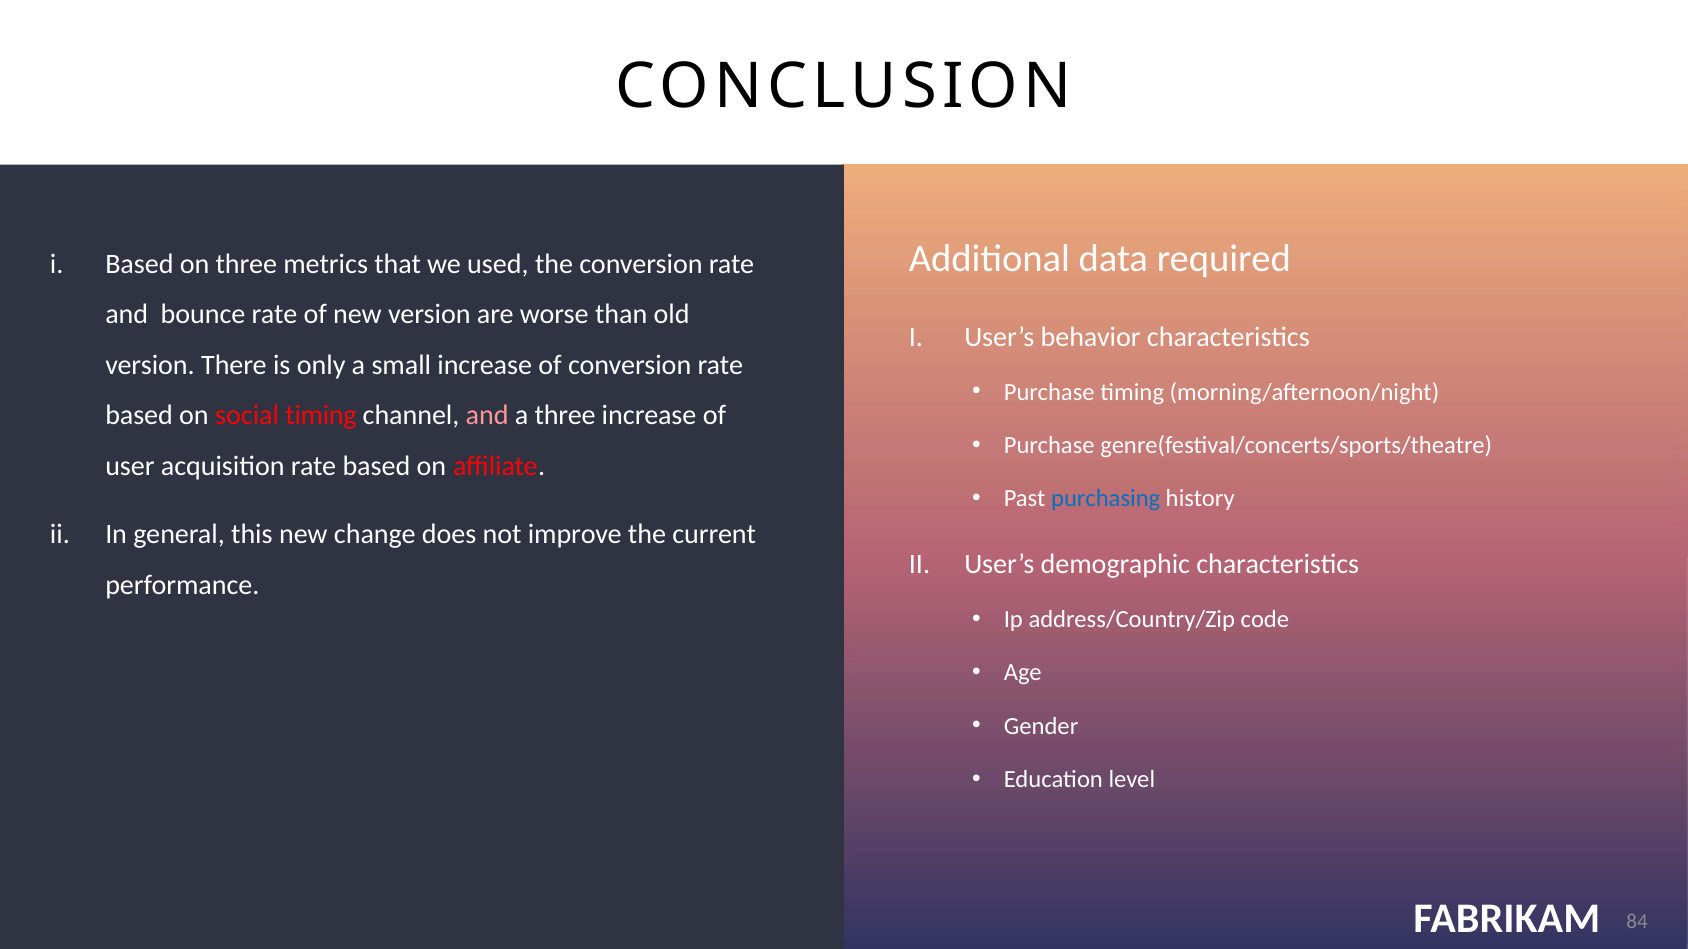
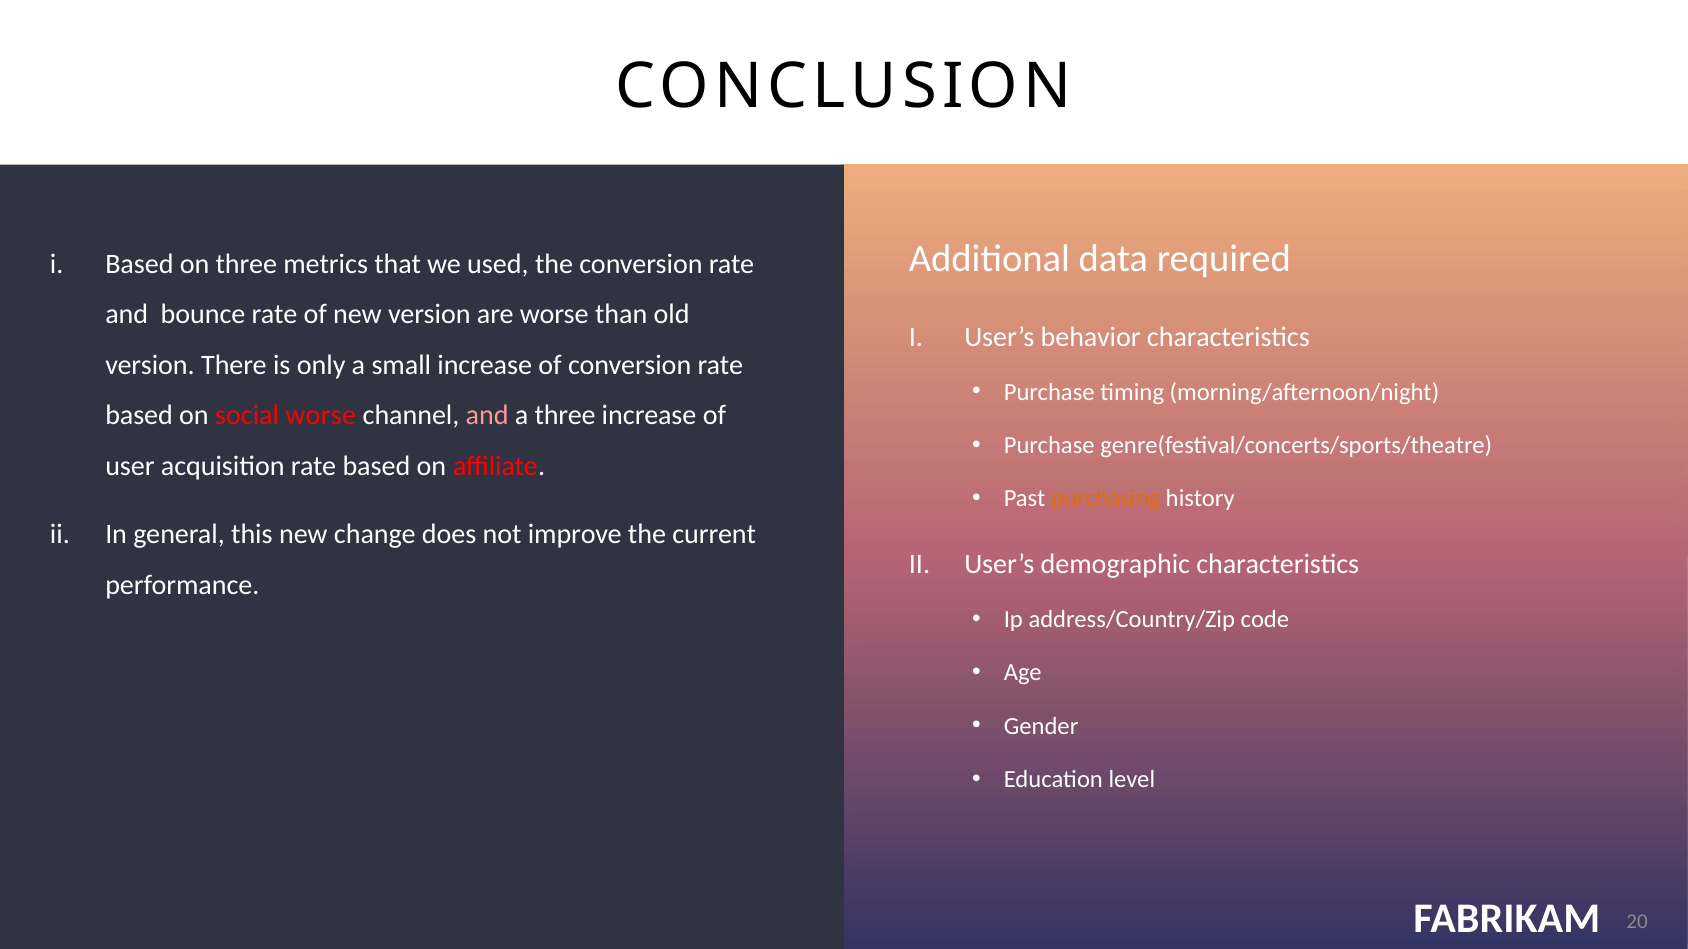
social timing: timing -> worse (321, 416)
purchasing colour: blue -> orange (1106, 499)
84: 84 -> 20 (1637, 922)
